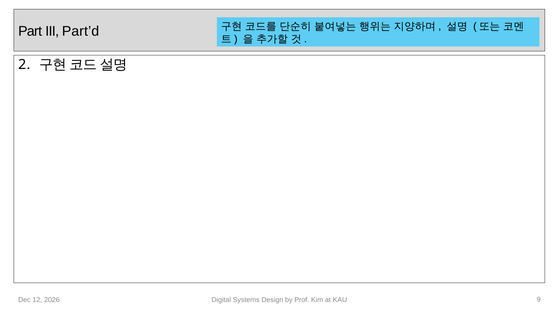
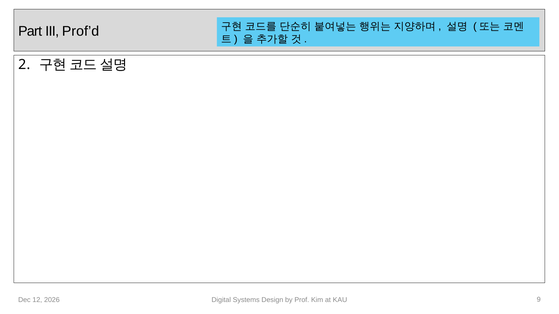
Part’d: Part’d -> Prof’d (81, 31)
